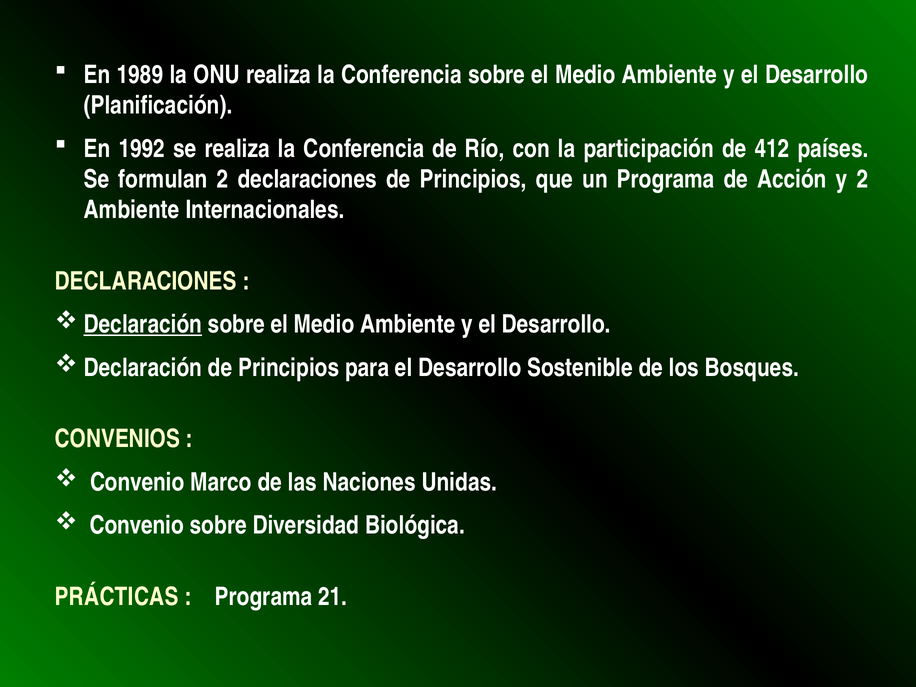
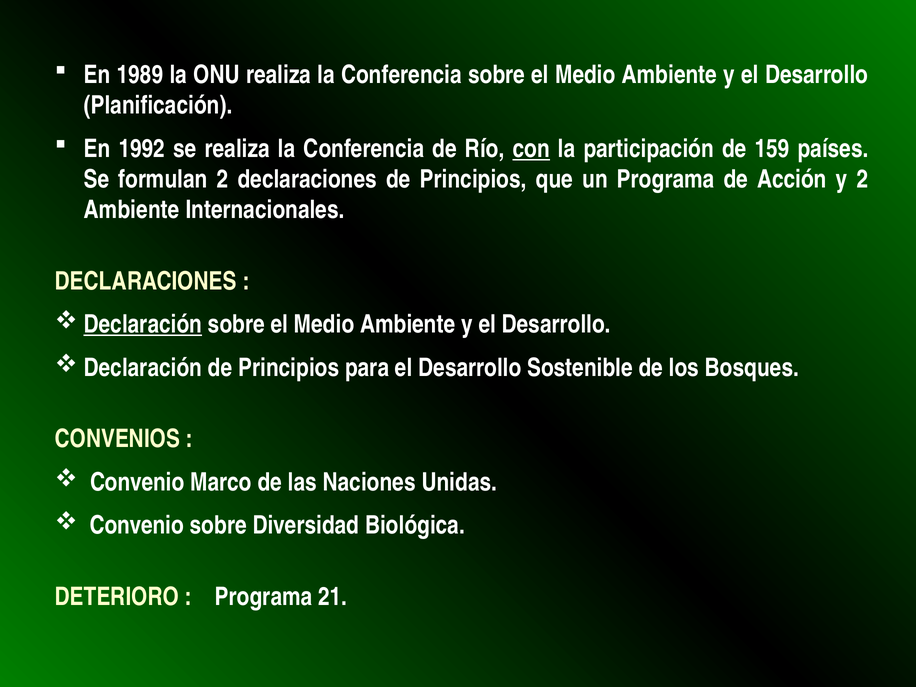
con underline: none -> present (531, 149)
412: 412 -> 159 (772, 149)
PRÁCTICAS: PRÁCTICAS -> DETERIORO (117, 597)
